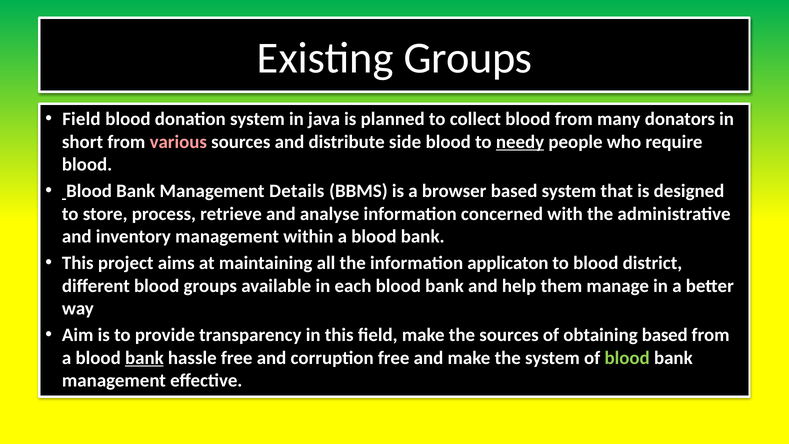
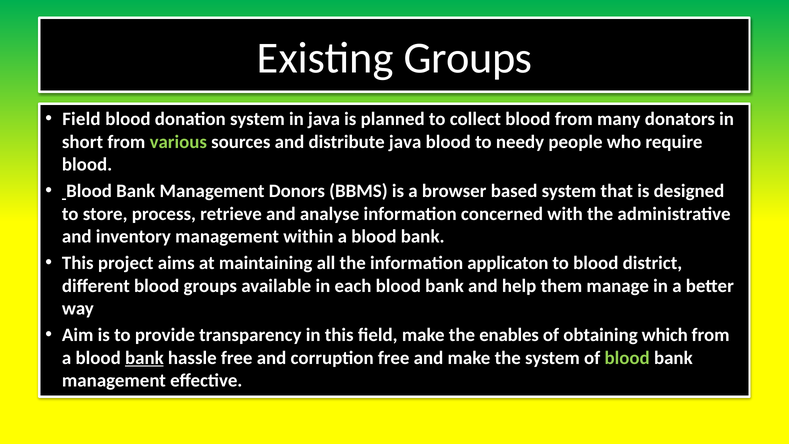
various colour: pink -> light green (178, 142)
distribute side: side -> java (405, 142)
needy underline: present -> none (520, 142)
Details: Details -> Donors (297, 191)
the sources: sources -> enables (509, 335)
obtaining based: based -> which (665, 335)
